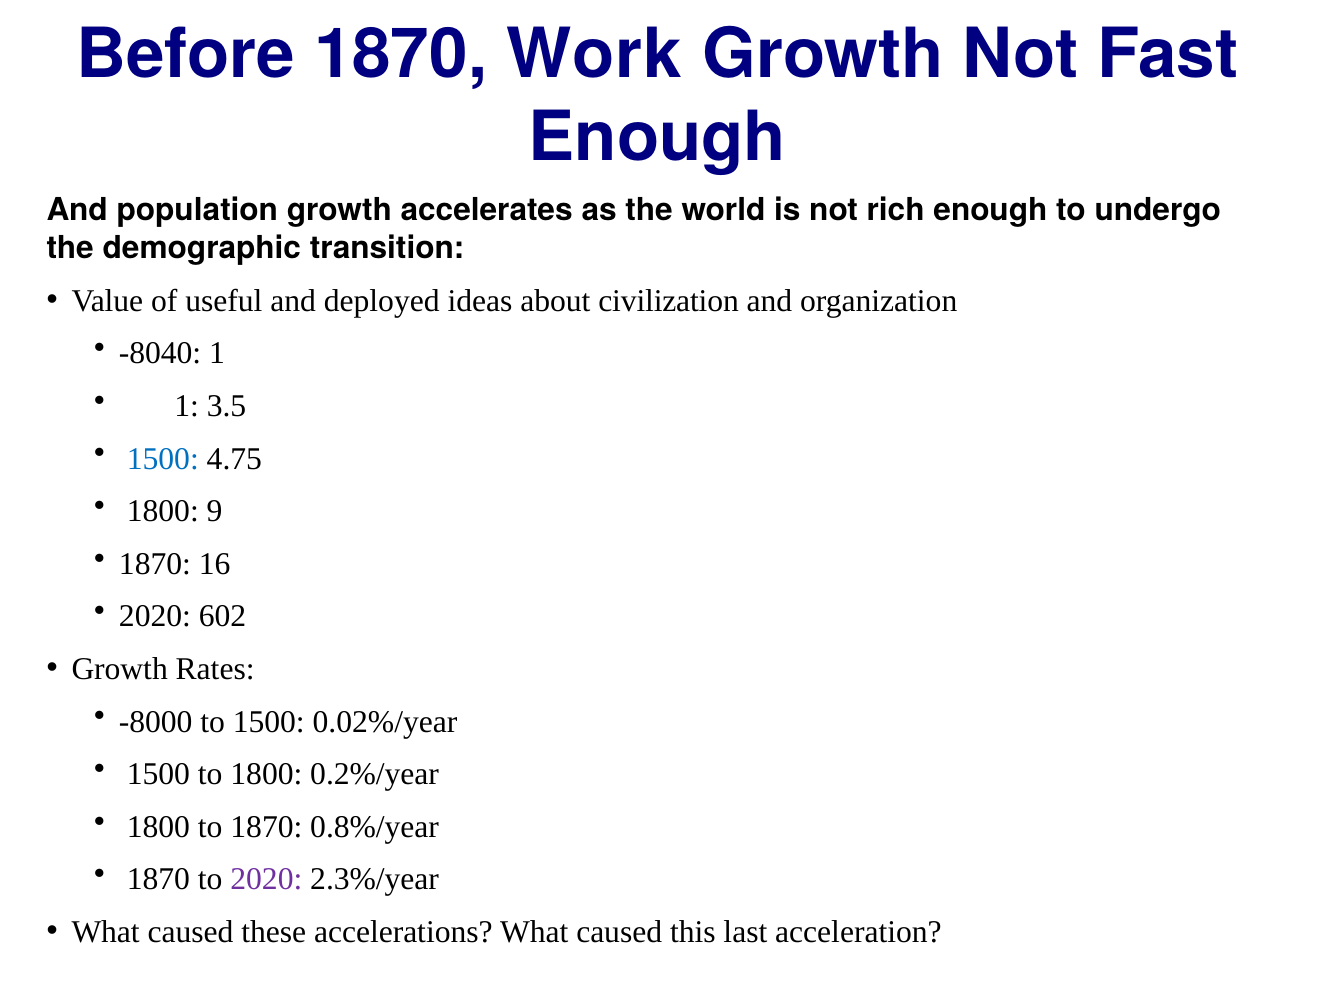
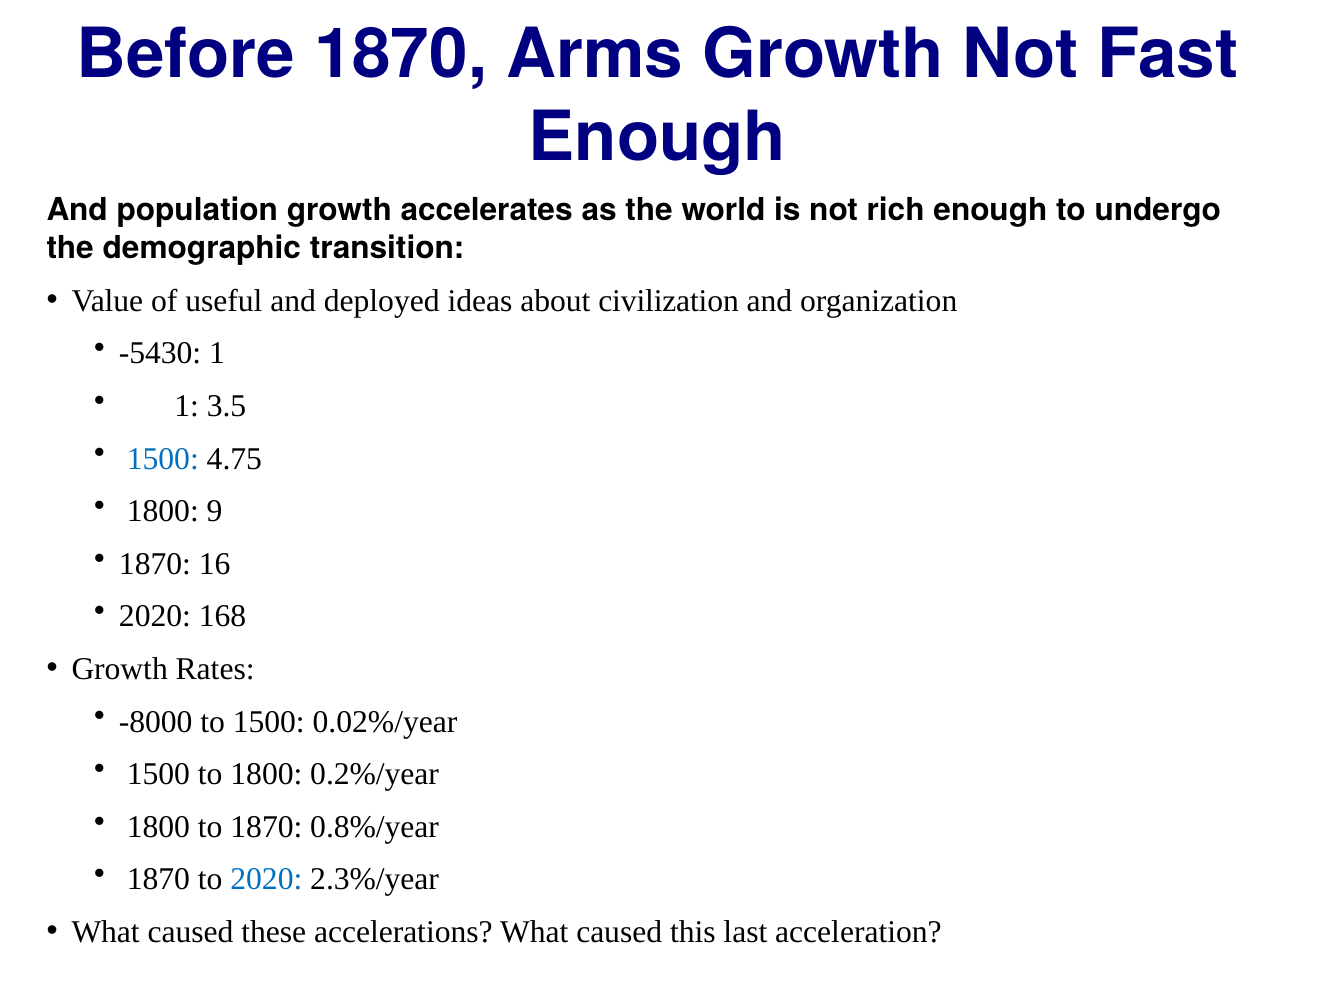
Work: Work -> Arms (595, 55)
-8040: -8040 -> -5430 (160, 353)
602: 602 -> 168 (223, 616)
2020 colour: purple -> blue (266, 879)
